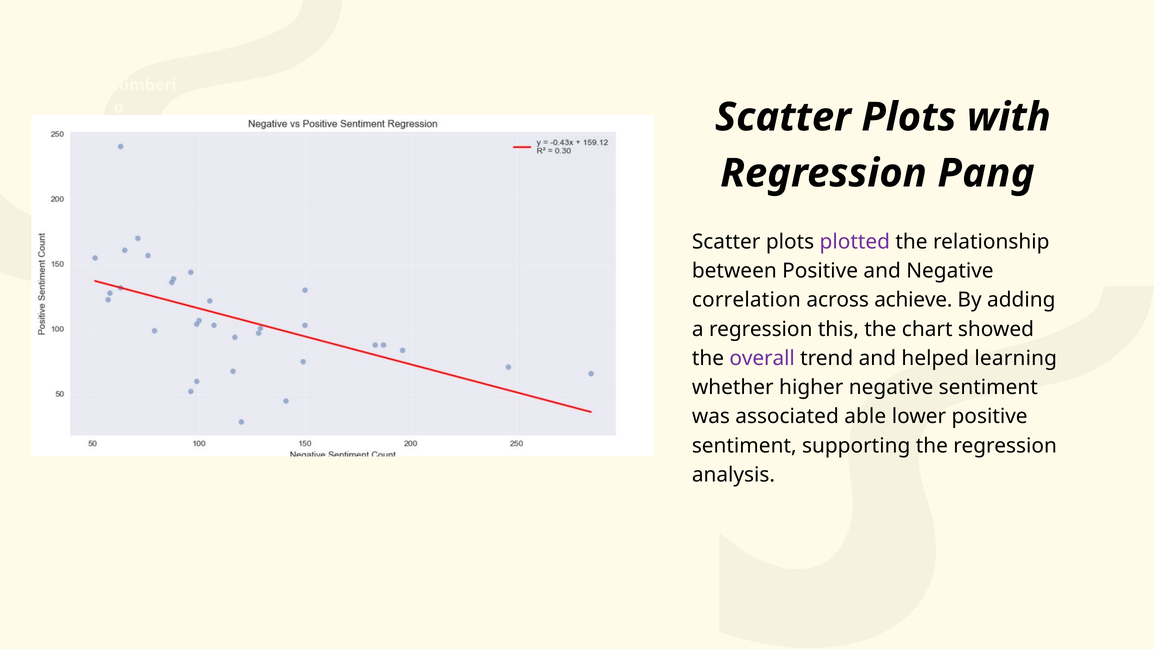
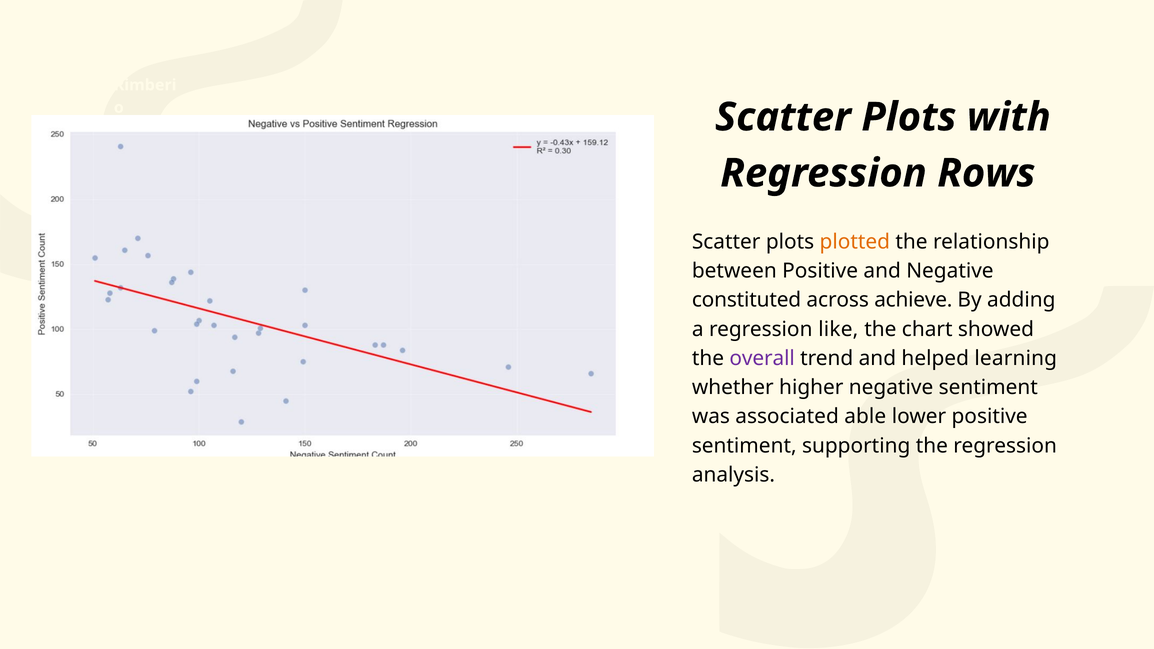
Pang: Pang -> Rows (986, 173)
plotted colour: purple -> orange (855, 242)
correlation: correlation -> constituted (747, 300)
this: this -> like (838, 329)
